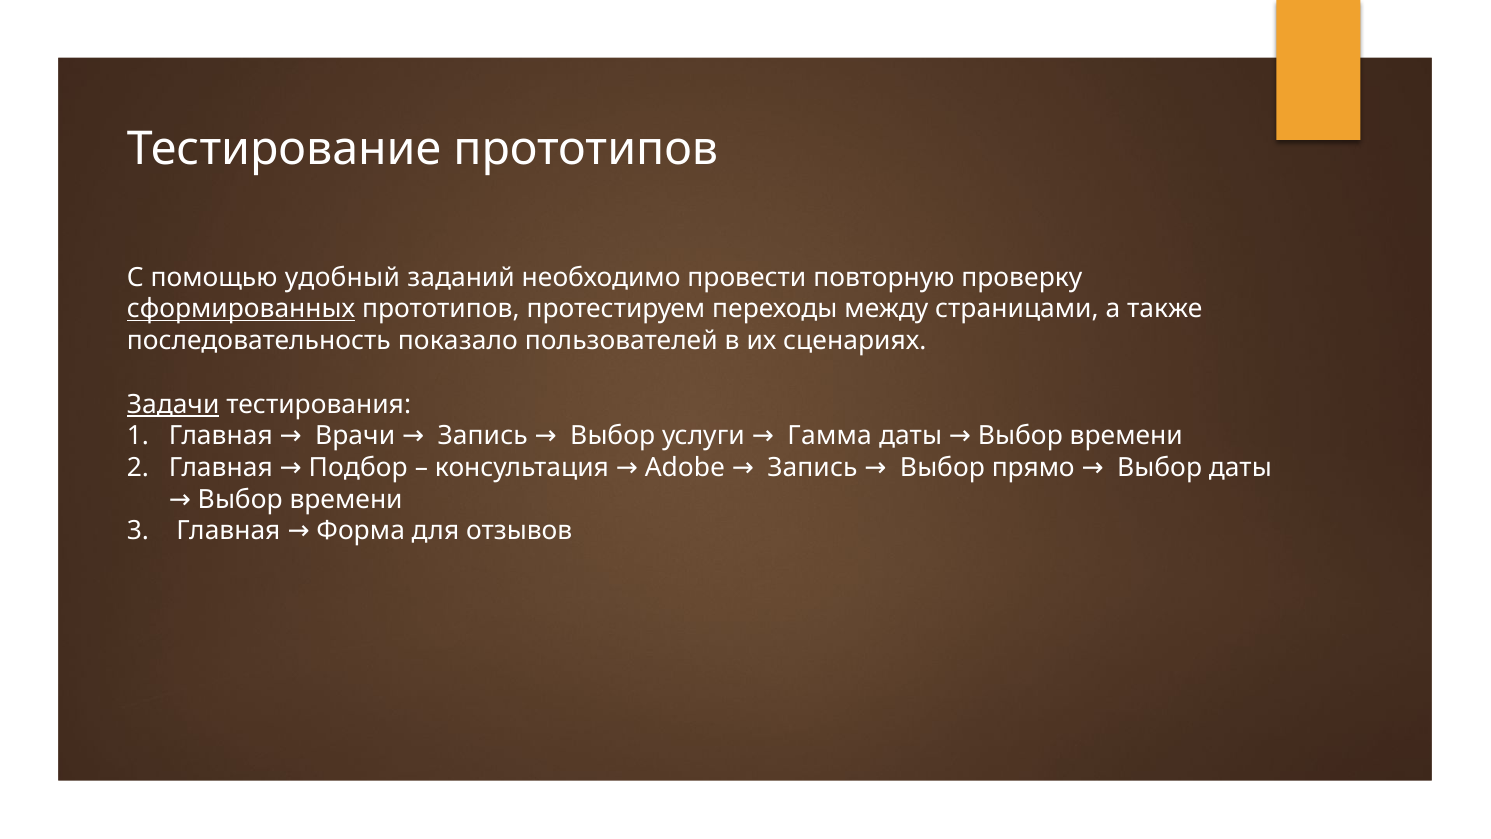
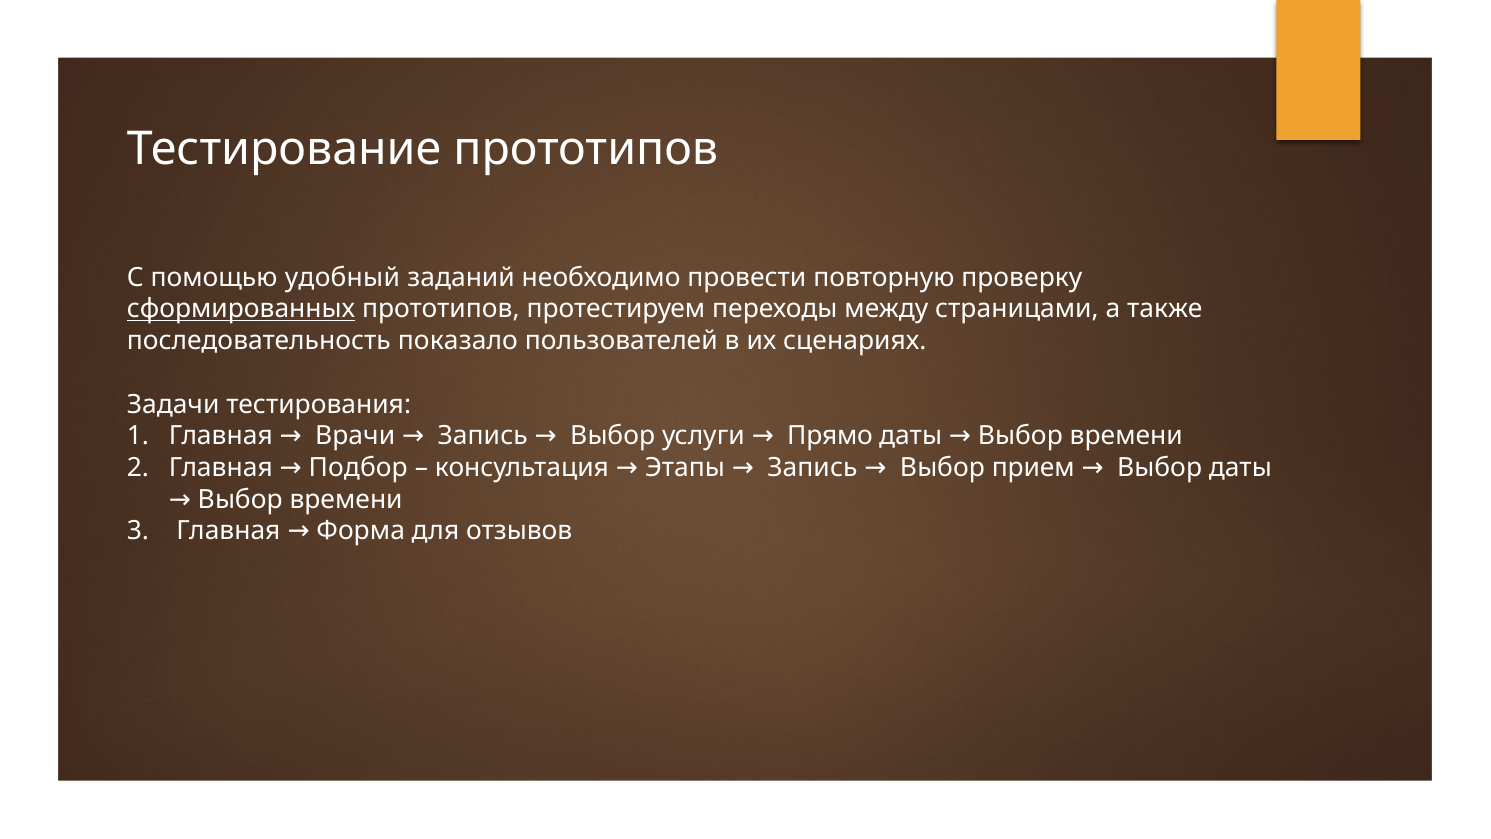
Задачи underline: present -> none (173, 404)
Гамма: Гамма -> Прямо (830, 436)
Adobe: Adobe -> Этапы (685, 468)
прямо: прямо -> прием (1033, 468)
